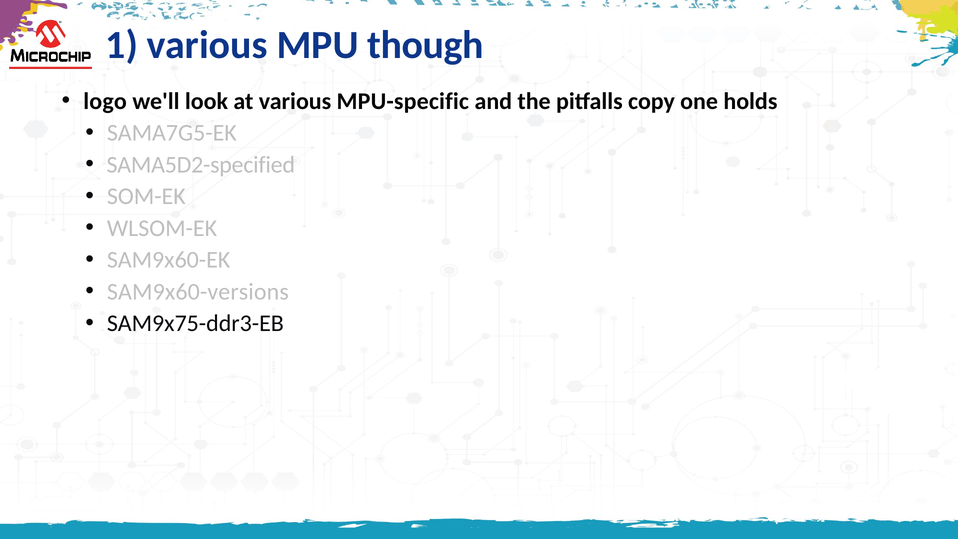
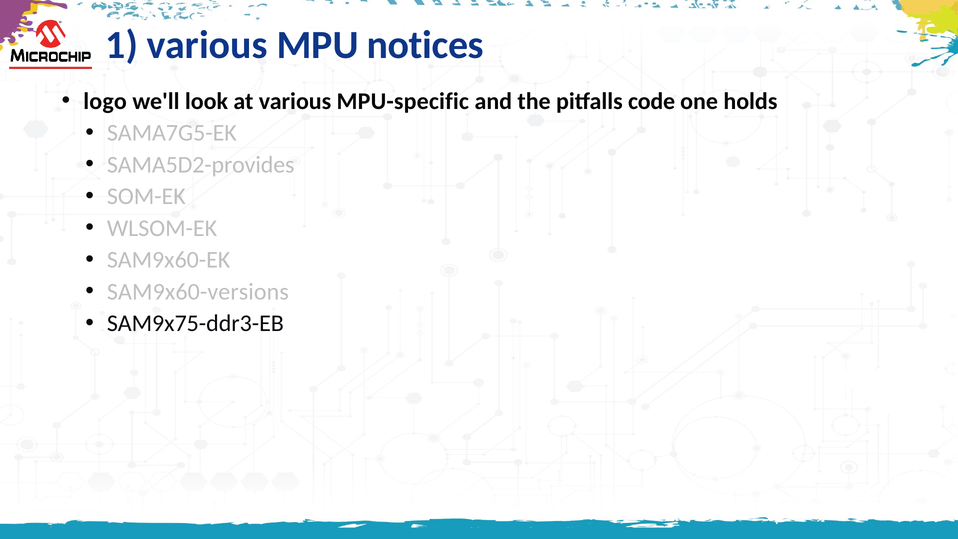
though: though -> notices (425, 45)
copy: copy -> code (652, 101)
SAMA5D2-specified: SAMA5D2-specified -> SAMA5D2-provides (201, 165)
